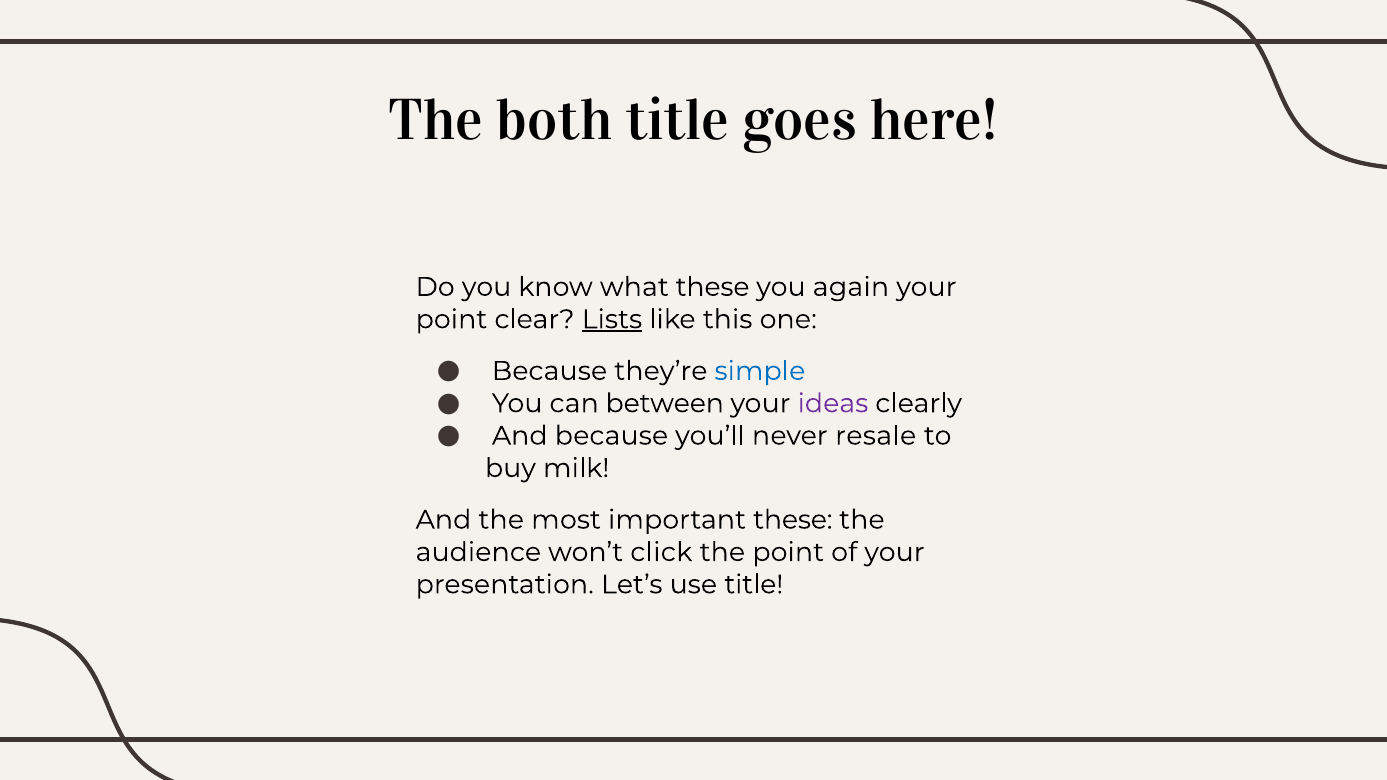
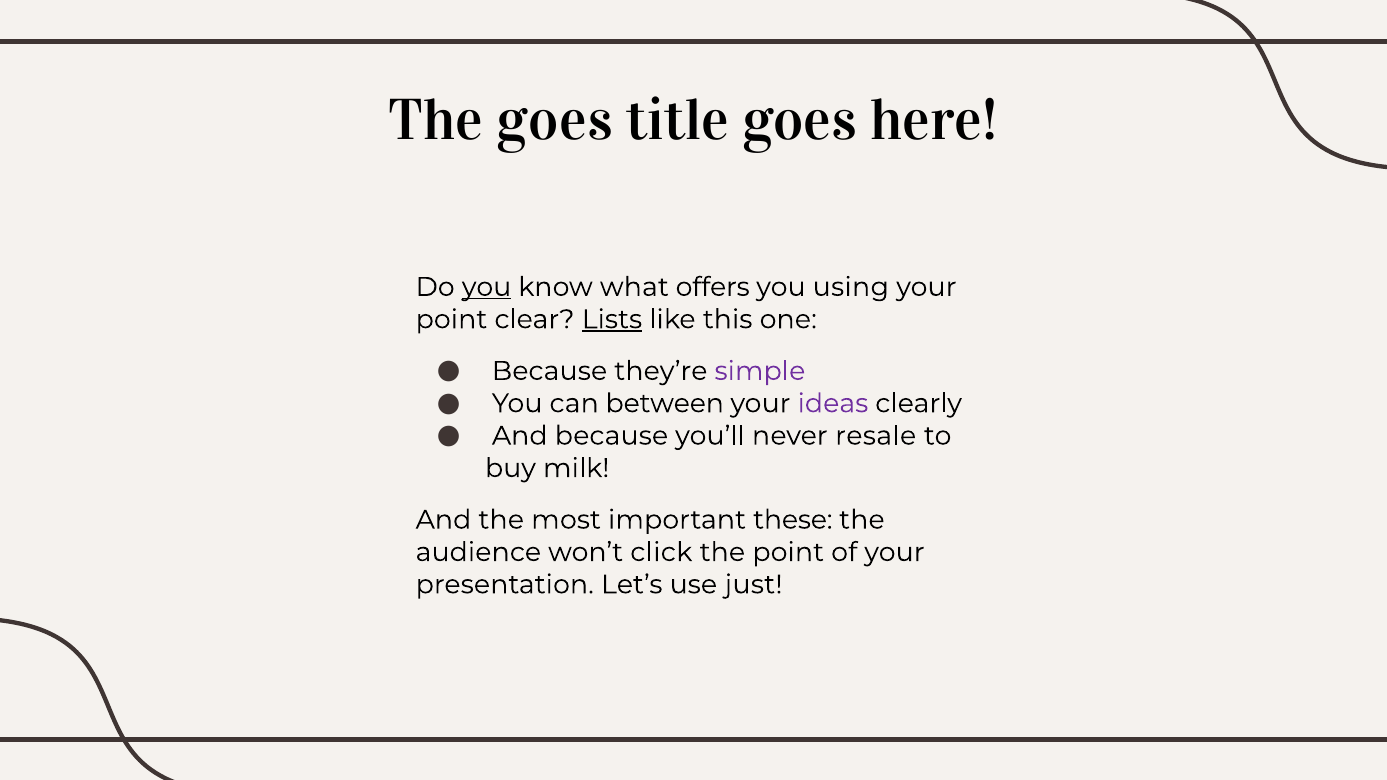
The both: both -> goes (555, 120)
you underline: none -> present (487, 287)
what these: these -> offers (713, 287)
again: again -> using (851, 287)
simple colour: blue -> purple (760, 371)
use title: title -> just (754, 585)
